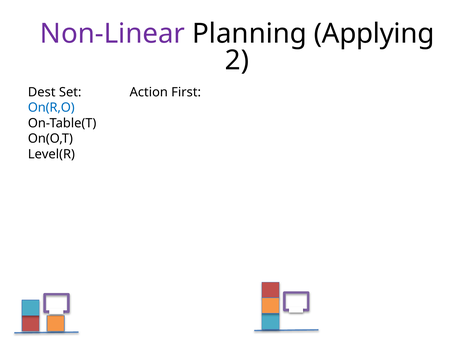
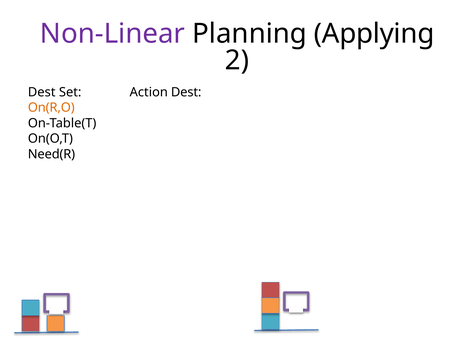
Action First: First -> Dest (186, 92)
On(R,O colour: blue -> orange (51, 108)
Level(R: Level(R -> Need(R (51, 154)
